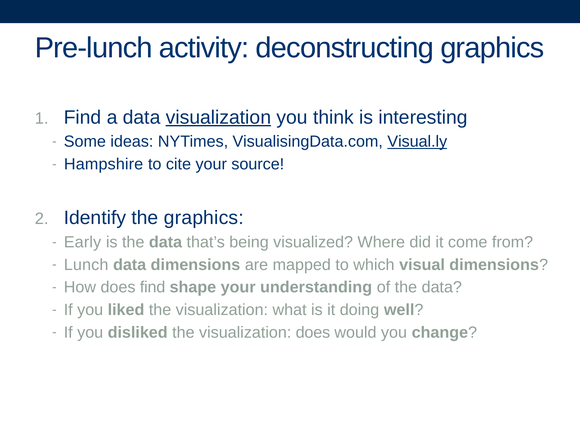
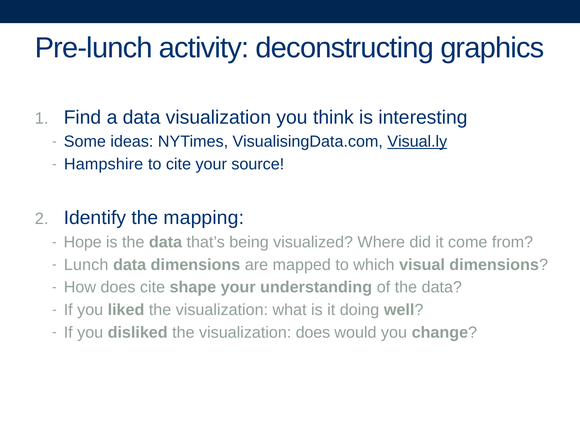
visualization underline: present -> none (218, 117)
the graphics: graphics -> mapping (204, 218)
Early: Early -> Hope (83, 242)
does find: find -> cite (153, 287)
